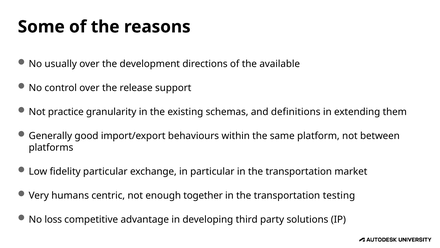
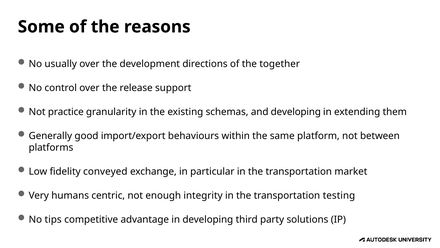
available: available -> together (280, 64)
and definitions: definitions -> developing (296, 112)
fidelity particular: particular -> conveyed (105, 171)
together: together -> integrity (203, 195)
loss: loss -> tips (53, 219)
